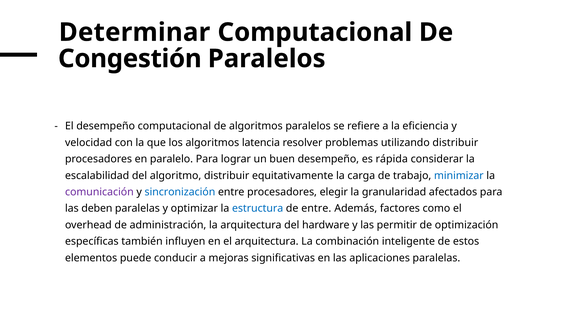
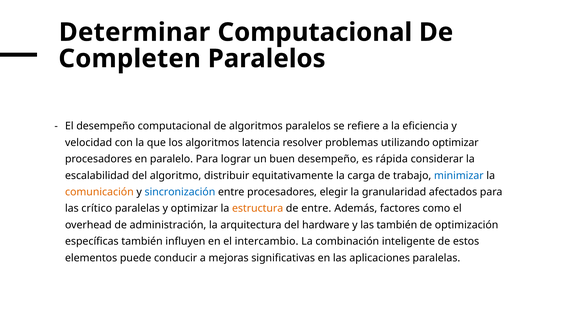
Congestión: Congestión -> Completen (130, 59)
utilizando distribuir: distribuir -> optimizar (455, 142)
comunicación colour: purple -> orange (99, 192)
deben: deben -> crítico (97, 208)
estructura colour: blue -> orange (258, 208)
las permitir: permitir -> también (397, 225)
el arquitectura: arquitectura -> intercambio (267, 241)
